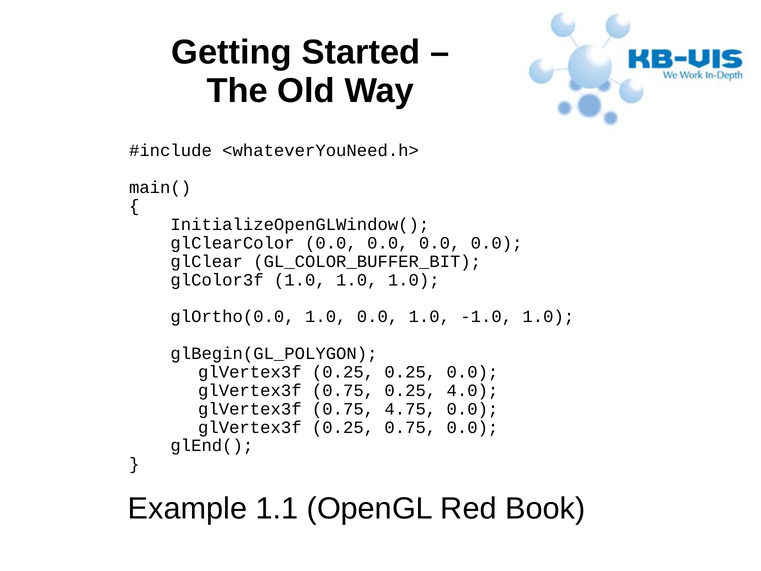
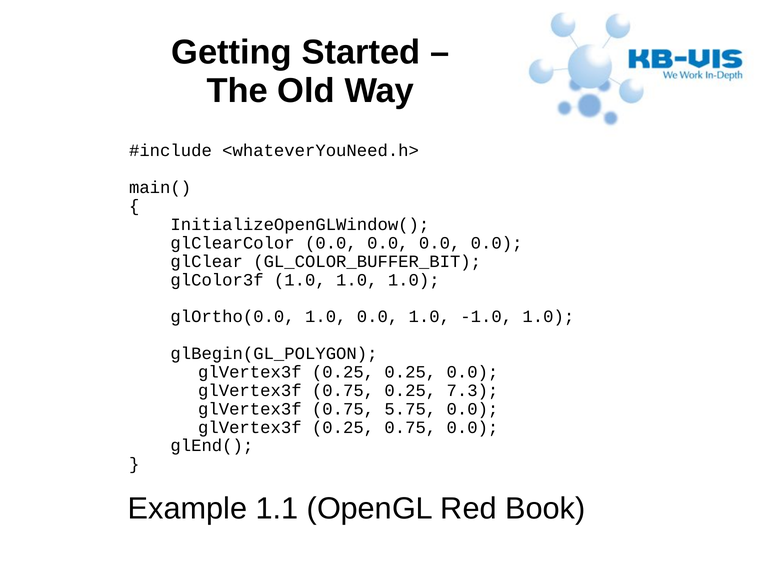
4.0: 4.0 -> 7.3 (472, 390)
4.75: 4.75 -> 5.75 (410, 409)
